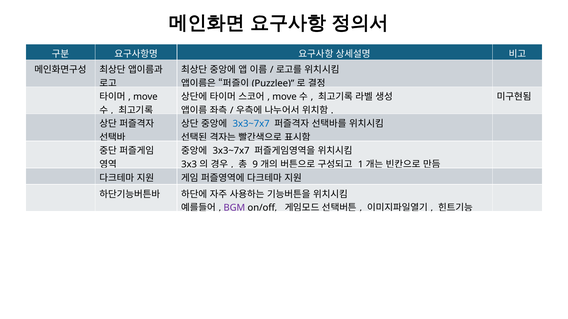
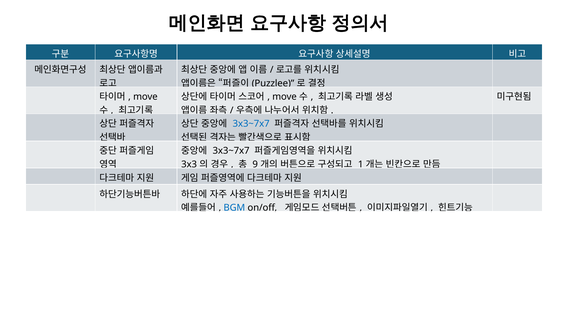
BGM colour: purple -> blue (234, 208)
